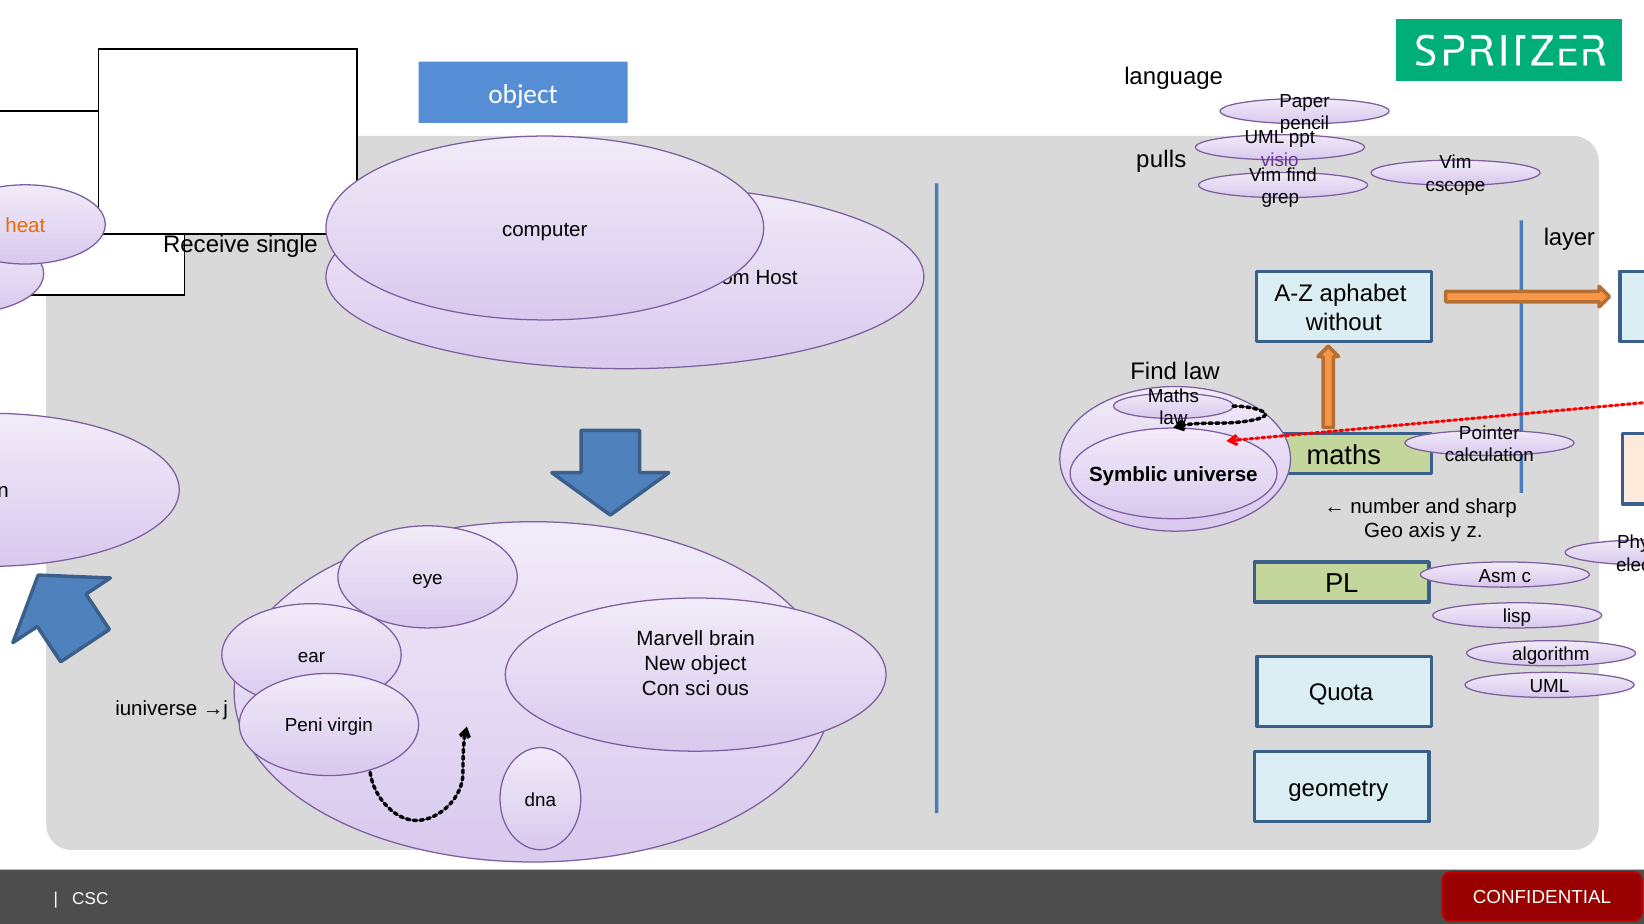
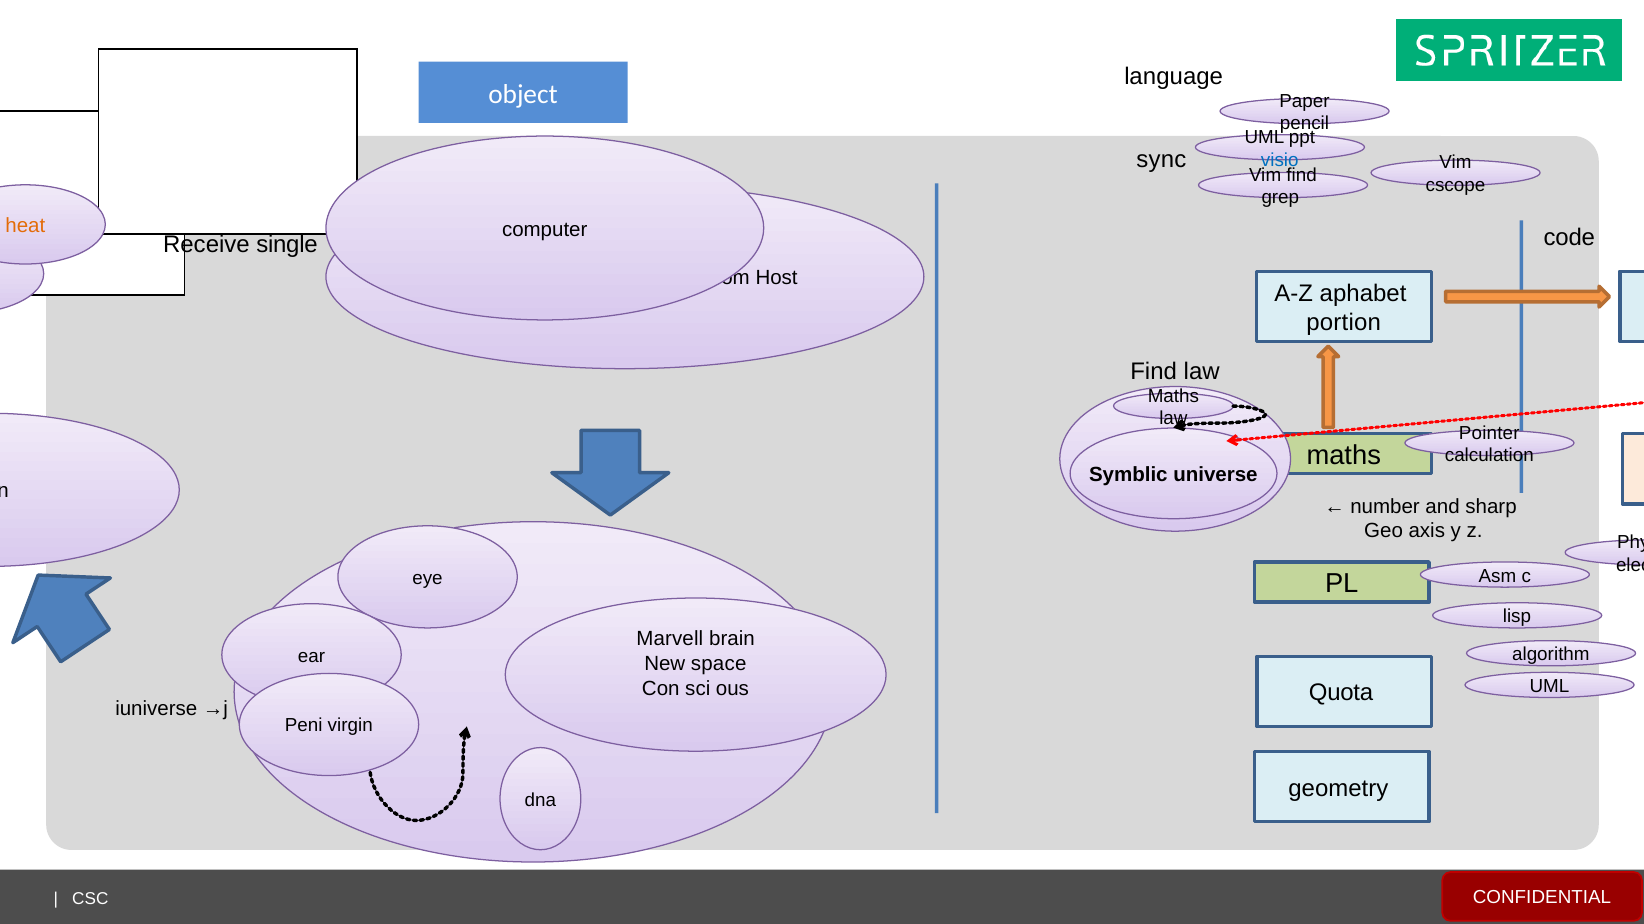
pulls: pulls -> sync (1161, 159)
visio colour: purple -> blue (1280, 160)
layer: layer -> code (1569, 238)
without: without -> portion (1344, 323)
New object: object -> space (719, 664)
